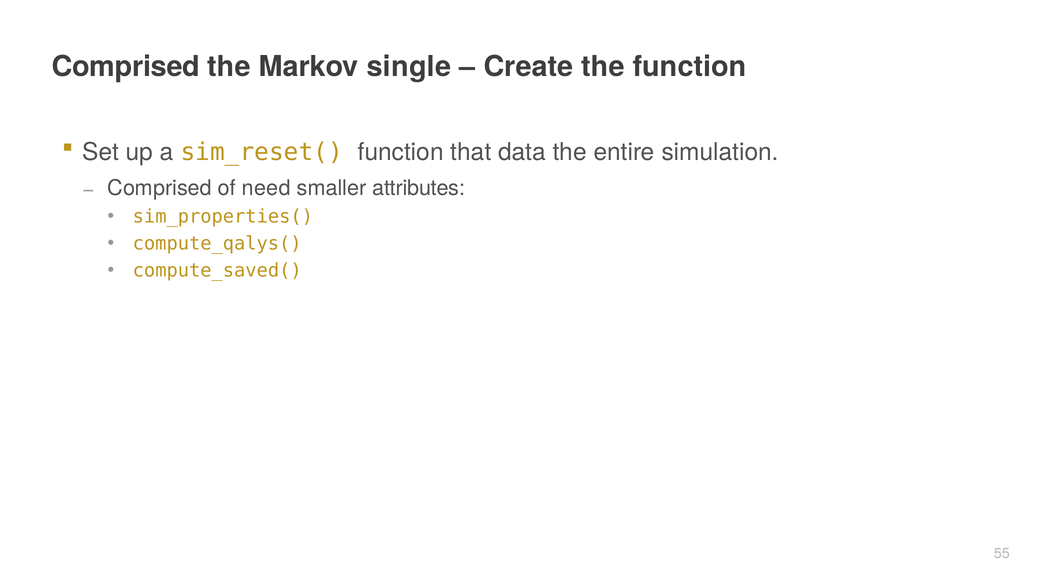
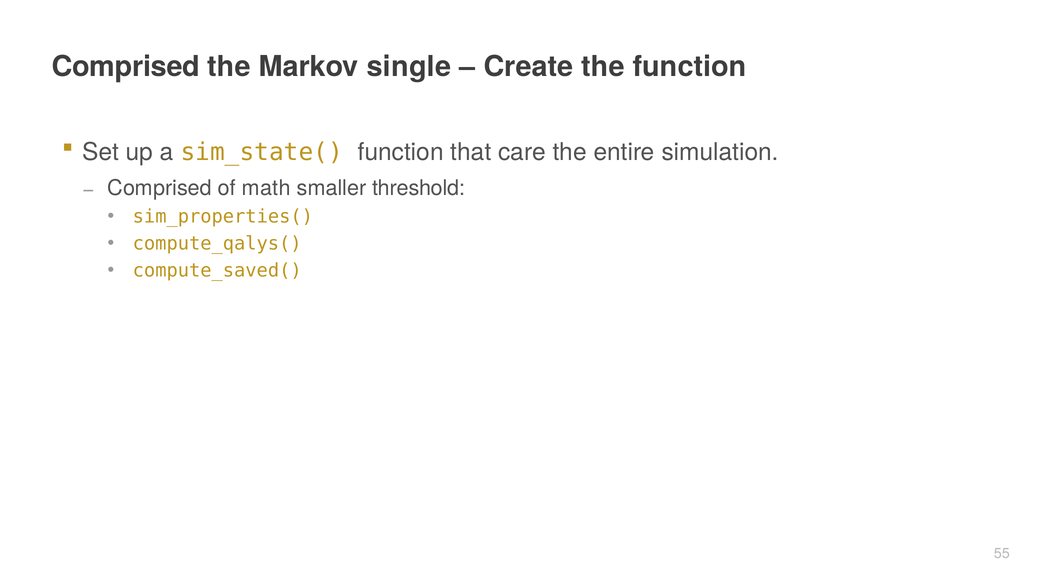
sim_reset(: sim_reset( -> sim_state( (262, 152)
data: data -> care (522, 152)
need: need -> math (266, 188)
attributes: attributes -> threshold (419, 188)
